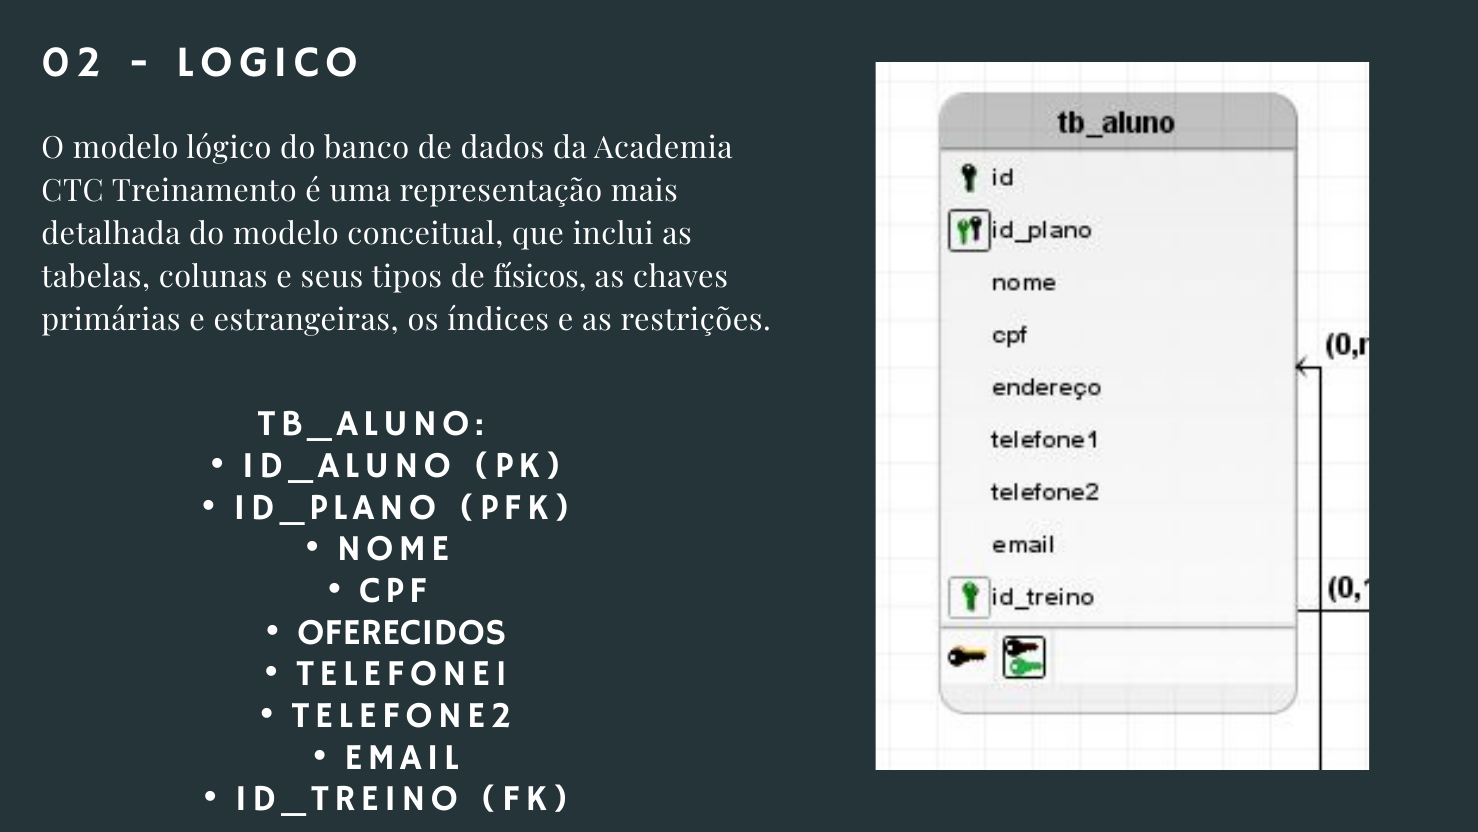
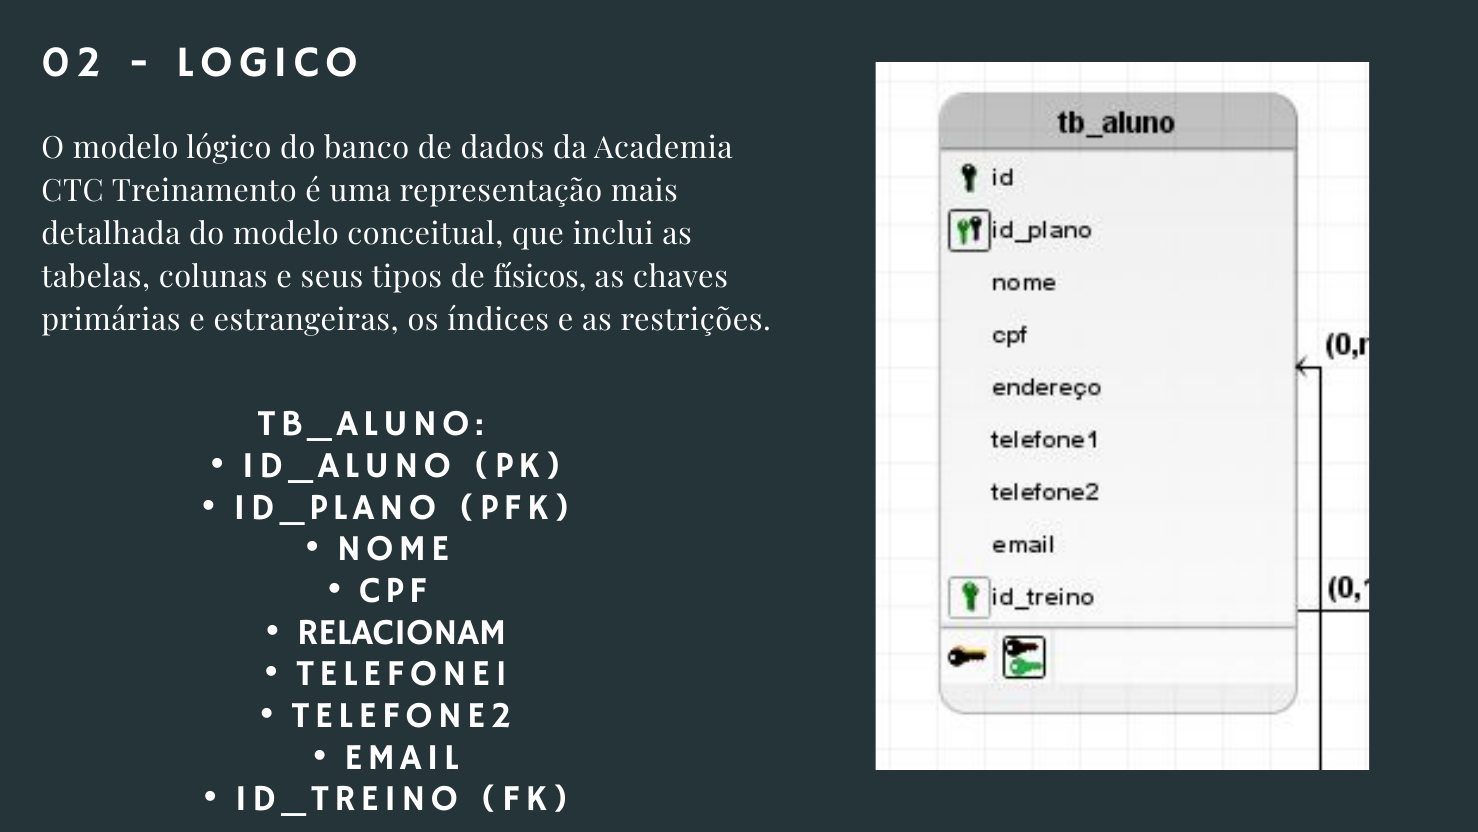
OFERECIDOS: OFERECIDOS -> RELACIONAM (402, 632)
